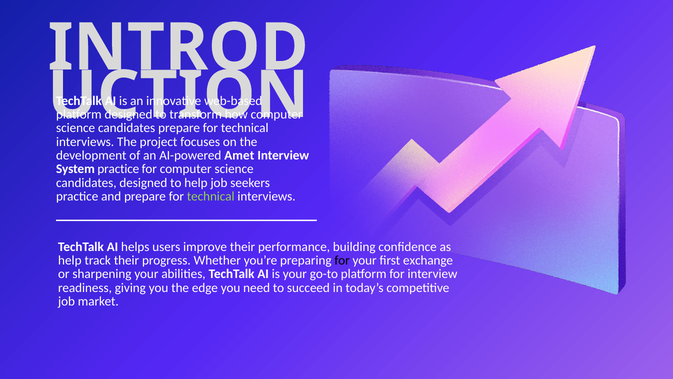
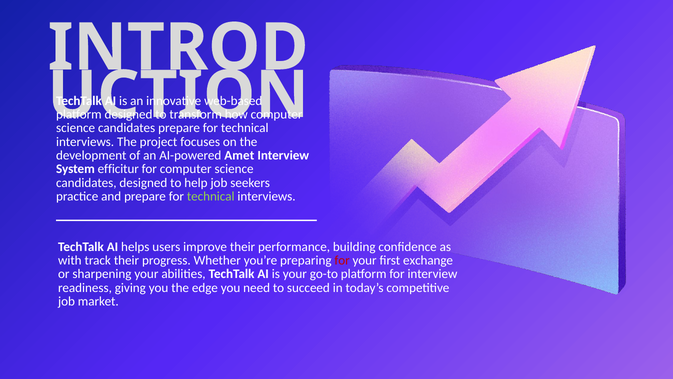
System practice: practice -> efficitur (118, 169)
help: help -> with (70, 260)
for colour: black -> red (342, 260)
